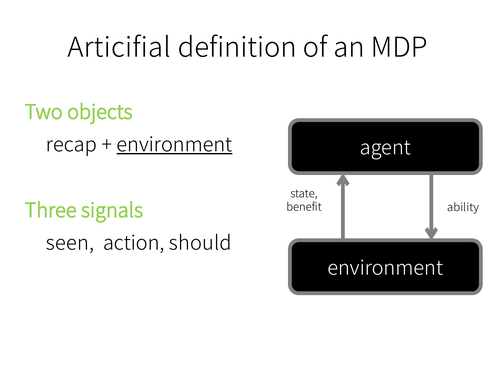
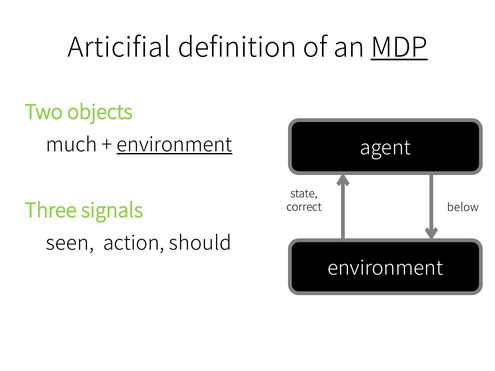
MDP underline: none -> present (399, 48)
recap: recap -> much (72, 145)
benefit: benefit -> correct (304, 207)
ability: ability -> below (463, 208)
